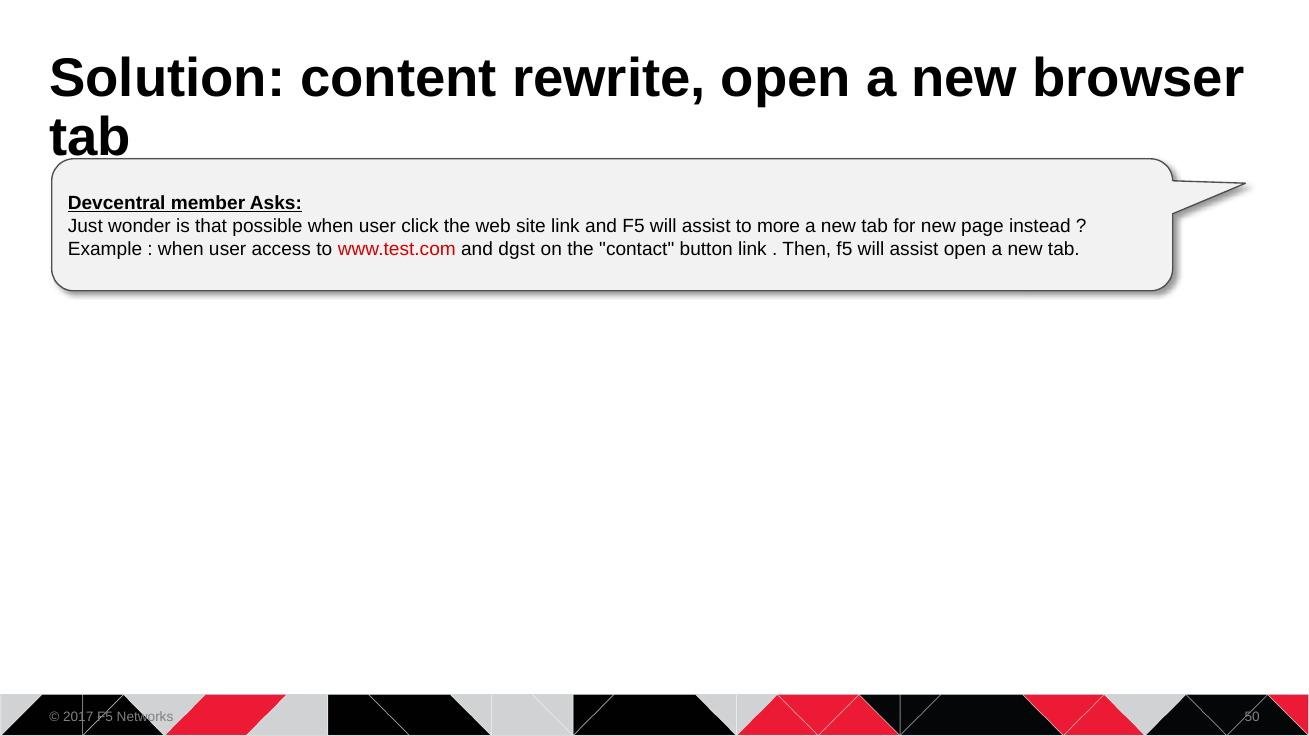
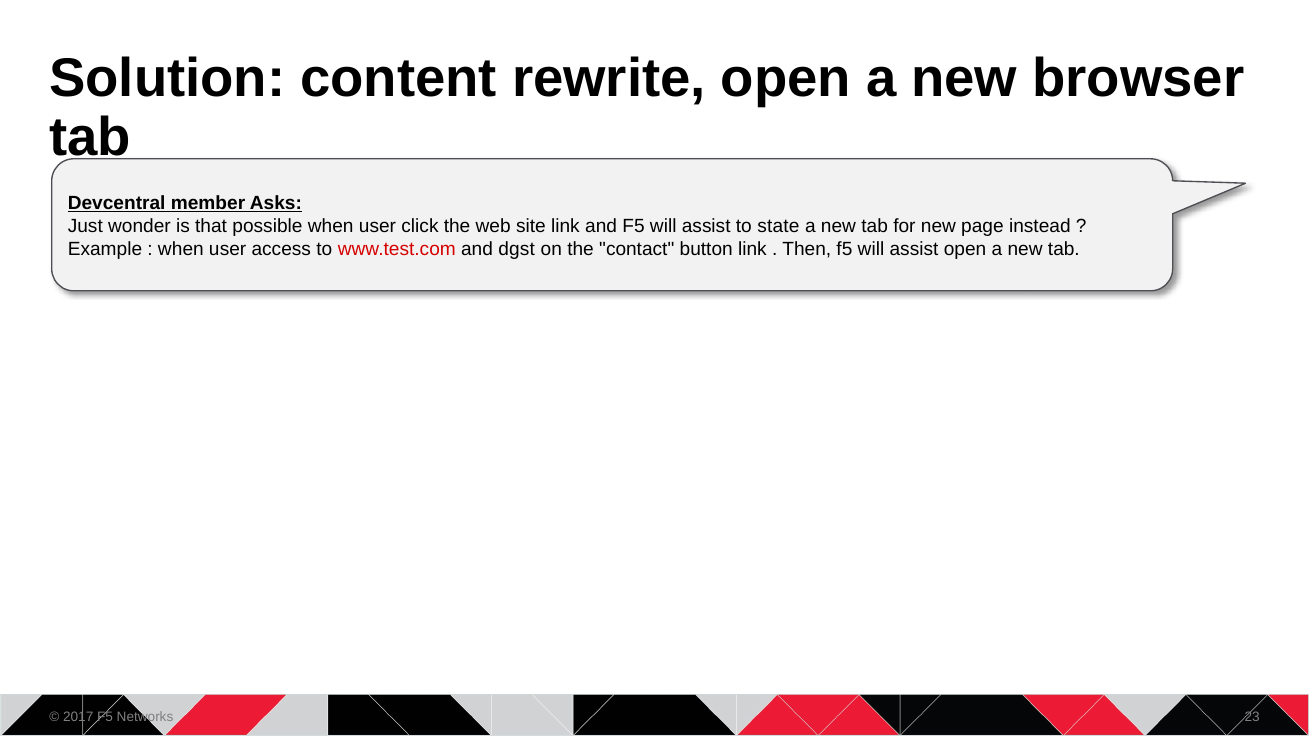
more: more -> state (778, 226)
50: 50 -> 23 (1252, 718)
